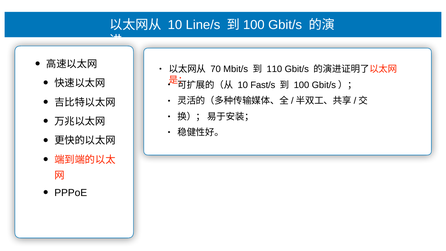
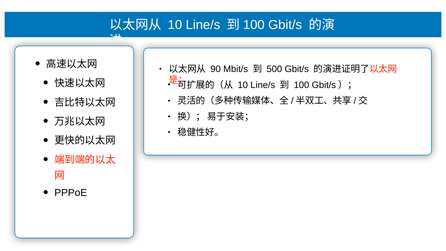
70: 70 -> 90 (216, 69)
110: 110 -> 500 (274, 69)
Fast/s: Fast/s -> Line/s (263, 85)
